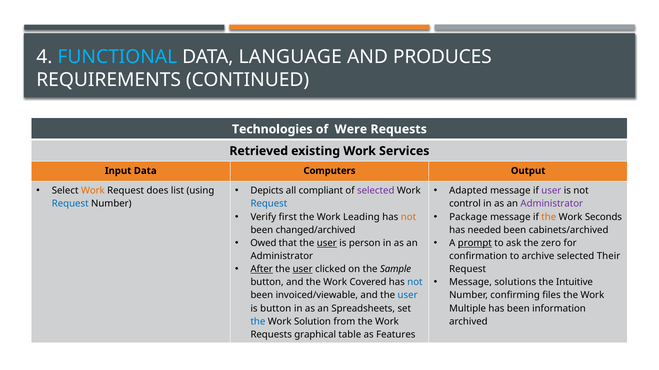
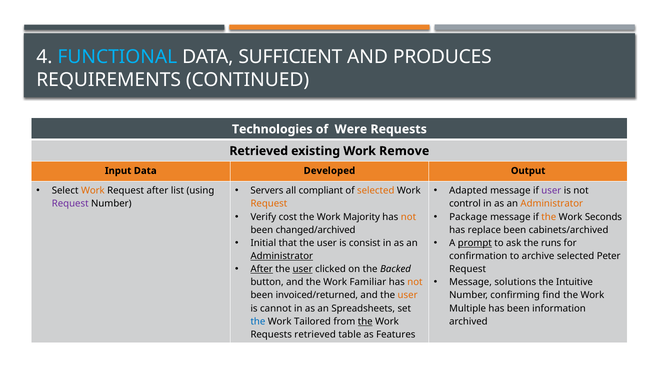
LANGUAGE: LANGUAGE -> SUFFICIENT (290, 57)
Services: Services -> Remove (404, 151)
Computers: Computers -> Developed (329, 171)
Request does: does -> after (157, 191)
Depicts: Depicts -> Servers (267, 191)
selected colour: purple -> orange (376, 191)
Request colour: blue -> purple (70, 204)
Request colour: blue -> orange (269, 204)
Administrator colour: purple -> orange (552, 204)
first: first -> cost (288, 217)
Leading: Leading -> Majority (361, 217)
needed: needed -> replace (484, 230)
Owed: Owed -> Initial (263, 243)
user underline: present -> none (327, 243)
person: person -> consist (365, 243)
zero: zero -> runs (551, 243)
Administrator underline: none -> present (282, 257)
Their: Their -> Peter (609, 257)
Sample: Sample -> Backed (396, 270)
Covered: Covered -> Familiar (368, 283)
not colour: blue -> orange (415, 283)
invoiced/viewable: invoiced/viewable -> invoiced/returned (317, 296)
user colour: blue -> orange (408, 296)
files: files -> find (551, 296)
is button: button -> cannot (276, 309)
Solution: Solution -> Tailored (312, 322)
the underline: none -> present (365, 322)
graphical: graphical -> retrieved (315, 335)
